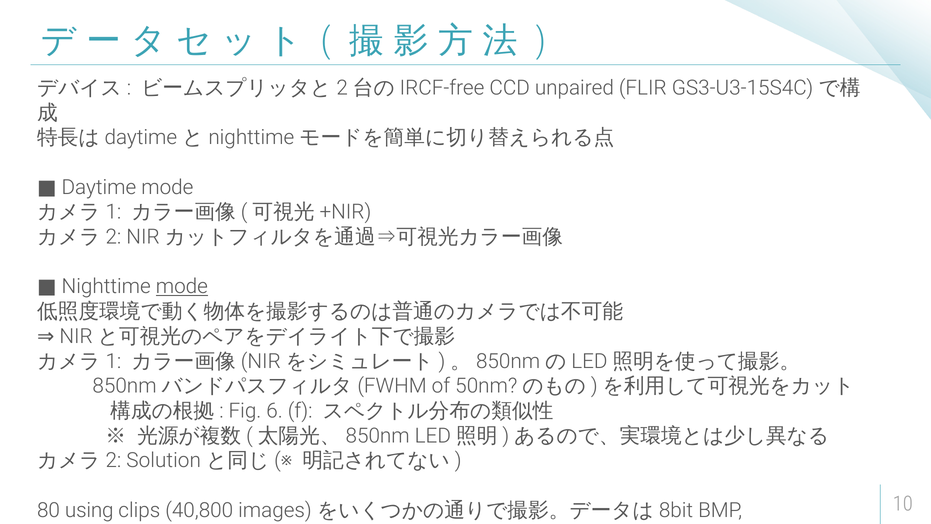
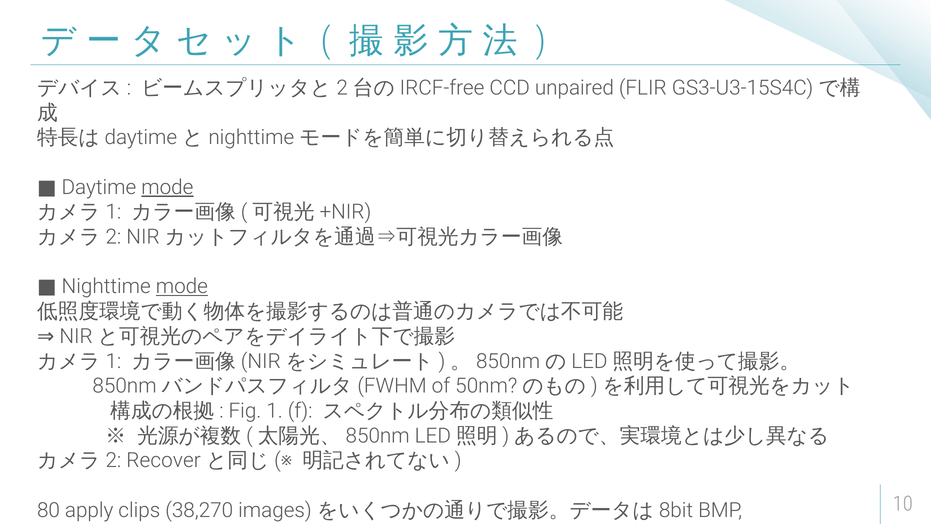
mode underline: none -> present (167, 187)
6: 6 -> 1 (275, 411)
Solution: Solution -> Recover (164, 460)
using: using -> apply (89, 510)
40,800: 40,800 -> 38,270 (199, 510)
